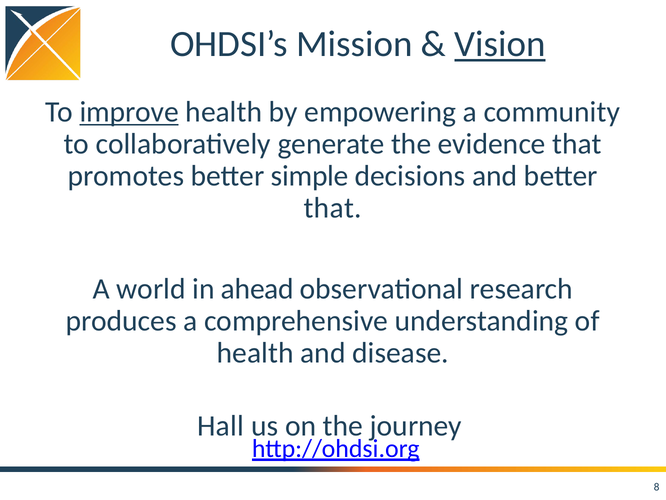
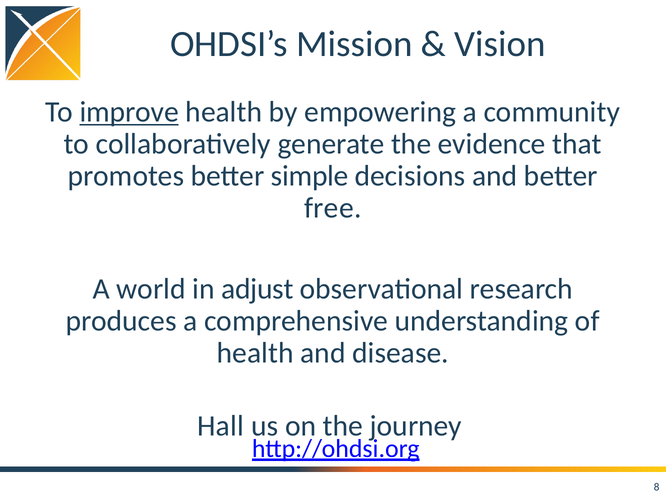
Vision underline: present -> none (500, 44)
that: that -> free (333, 208)
ahead: ahead -> adjust (257, 289)
